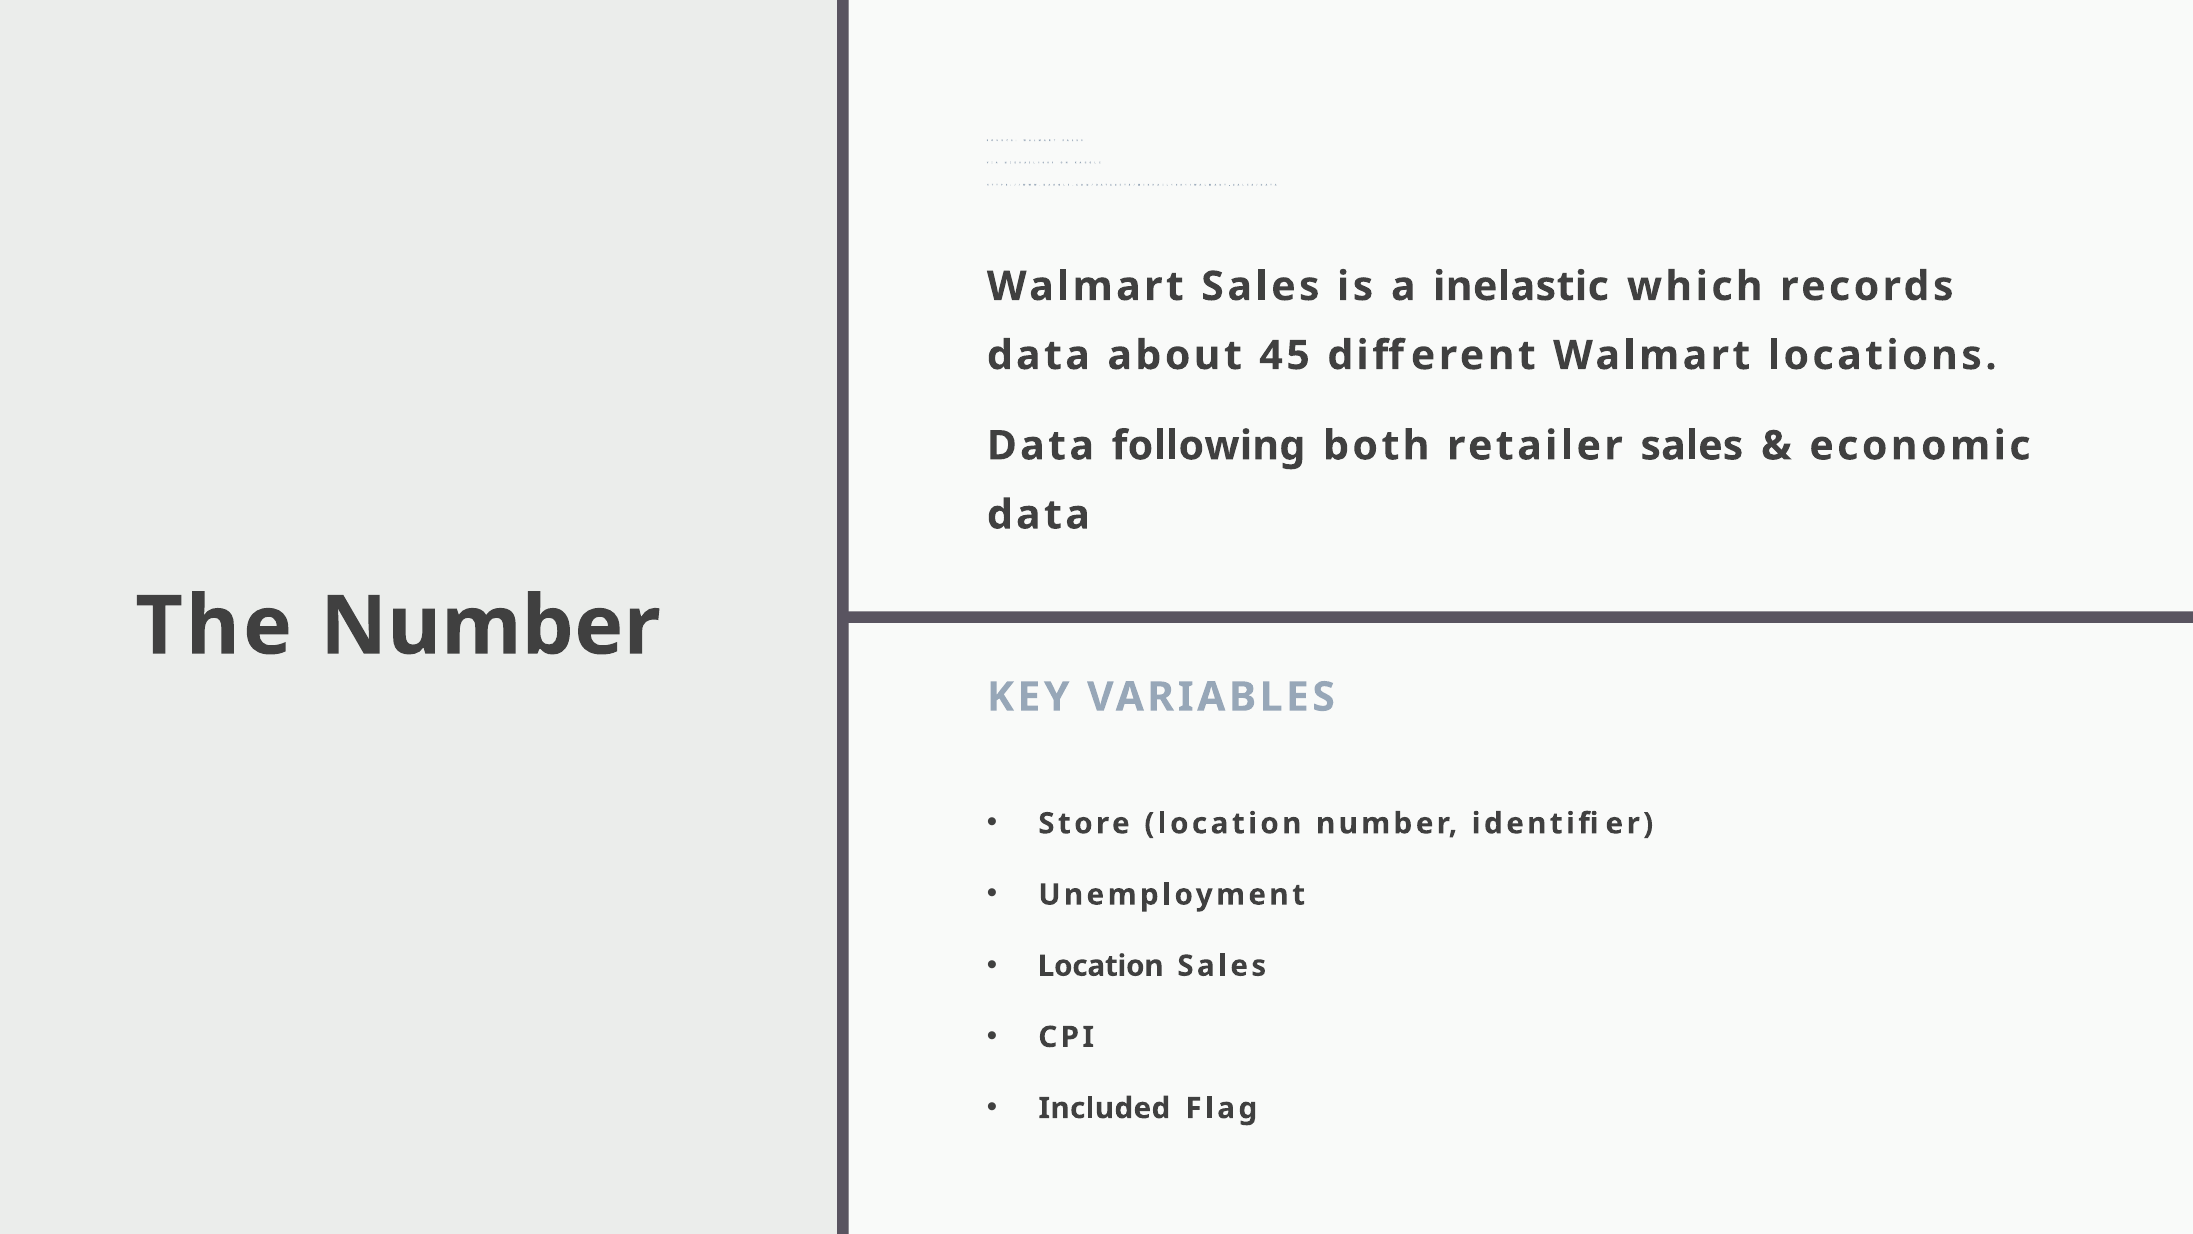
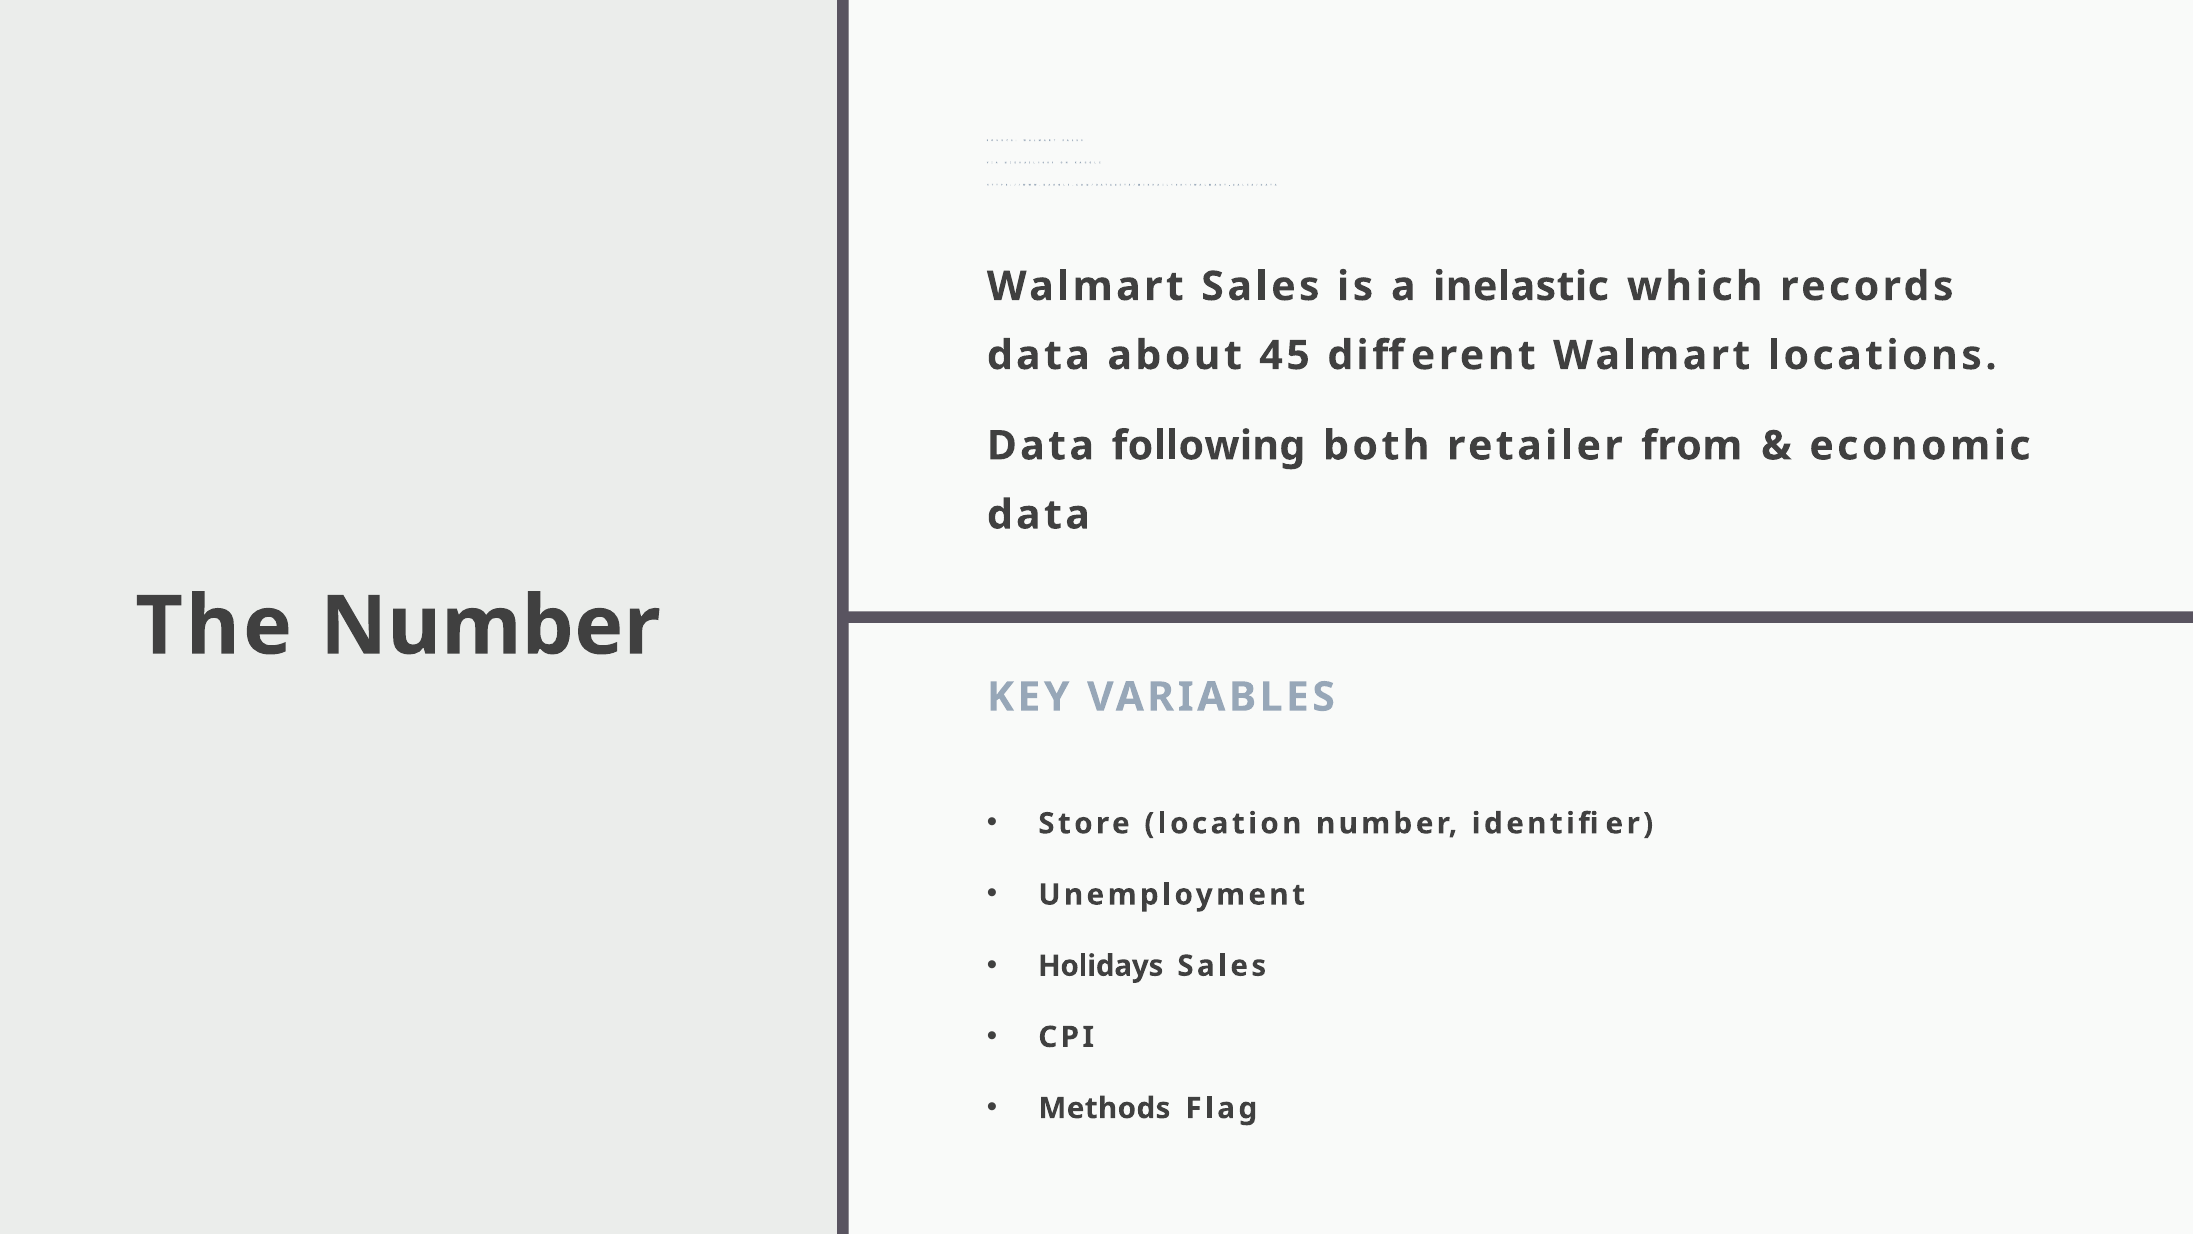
retailer sales: sales -> from (1692, 446)
Location: Location -> Holidays (1101, 966)
Included: Included -> Methods (1104, 1108)
